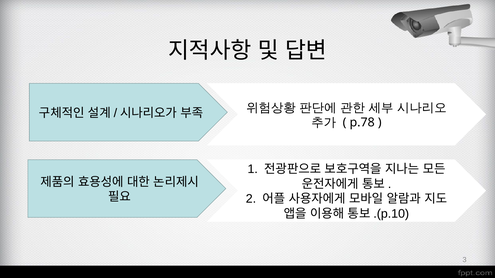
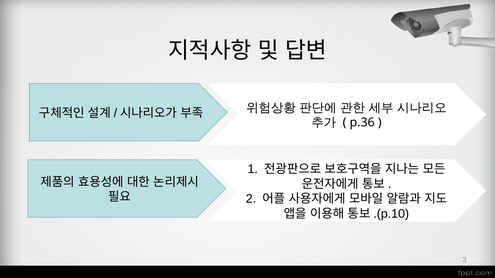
p.78: p.78 -> p.36 (362, 123)
